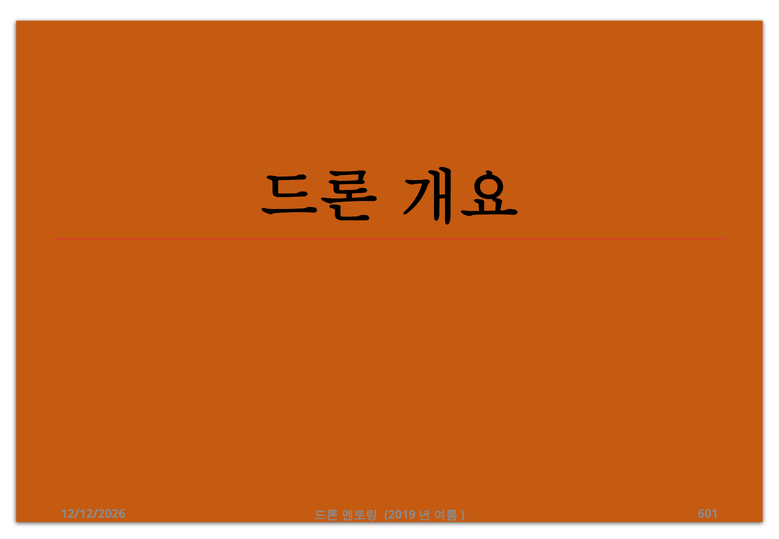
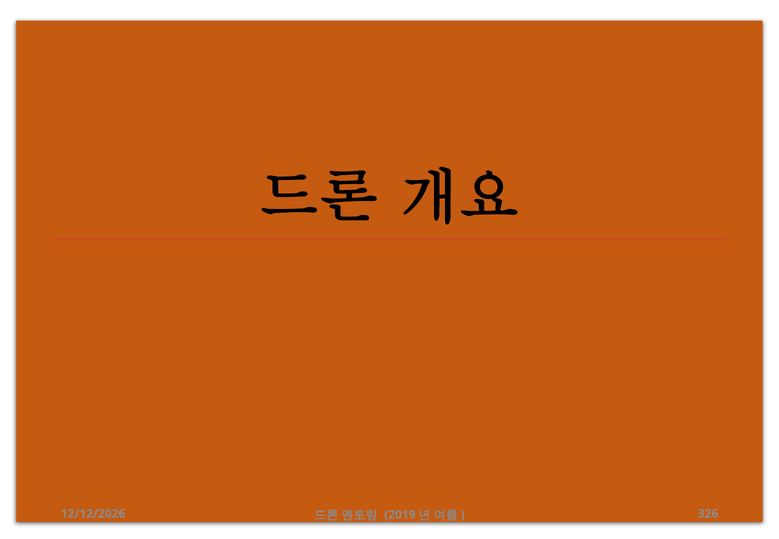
601: 601 -> 326 (708, 514)
